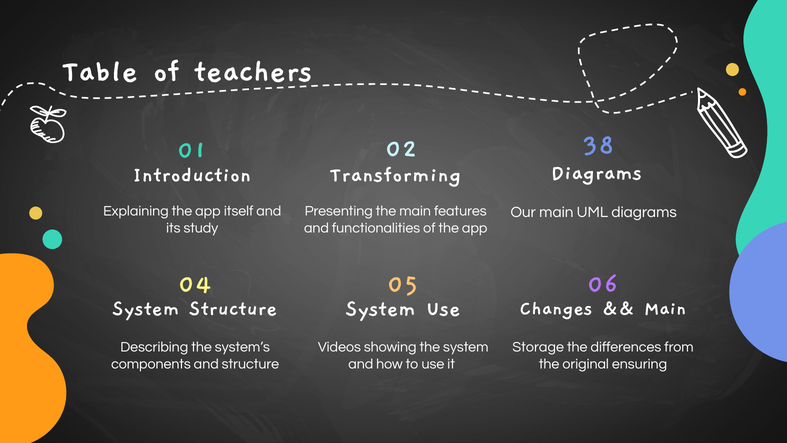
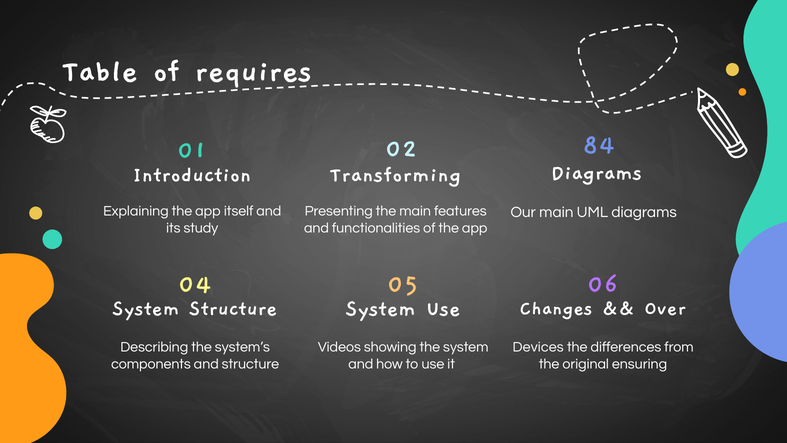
teachers: teachers -> requires (254, 70)
38: 38 -> 84 (599, 144)
Main: Main -> Over (665, 307)
Storage: Storage -> Devices (538, 347)
